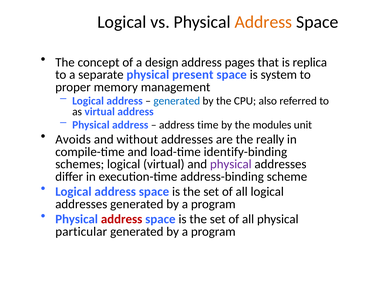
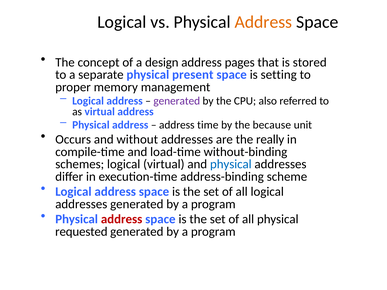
replica: replica -> stored (310, 62)
system: system -> setting (279, 75)
generated colour: blue -> purple (177, 101)
modules: modules -> because (272, 125)
Avoids: Avoids -> Occurs (73, 140)
identify-binding: identify-binding -> without-binding (245, 152)
physical colour: purple -> blue (231, 164)
particular: particular -> requested (81, 232)
